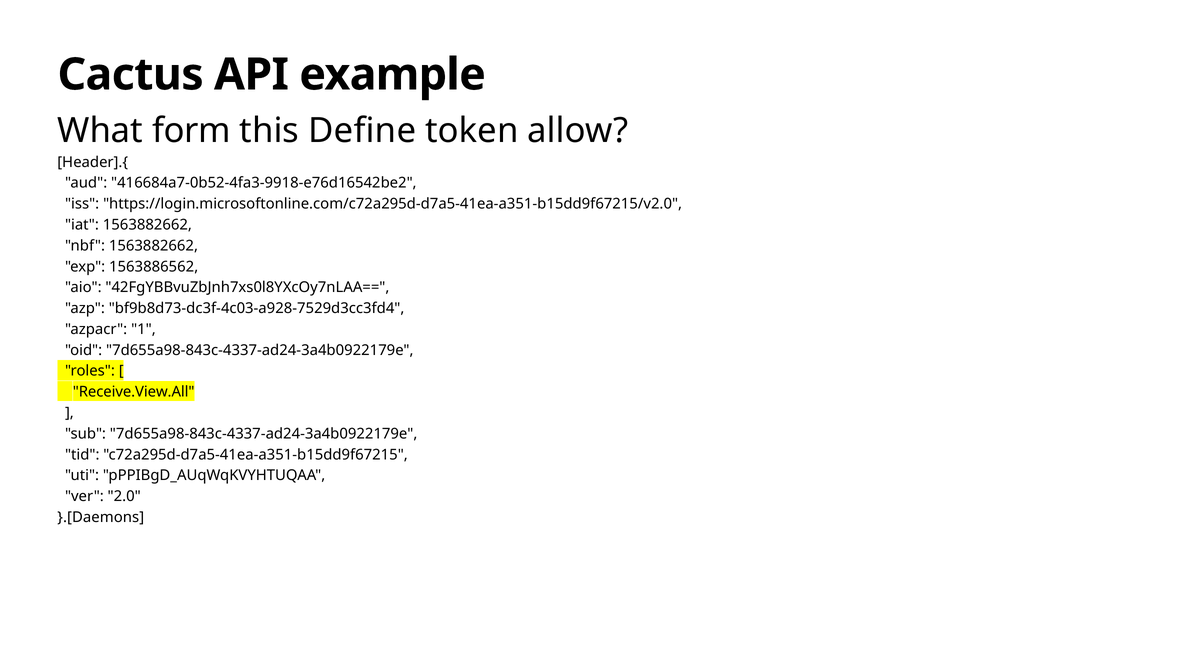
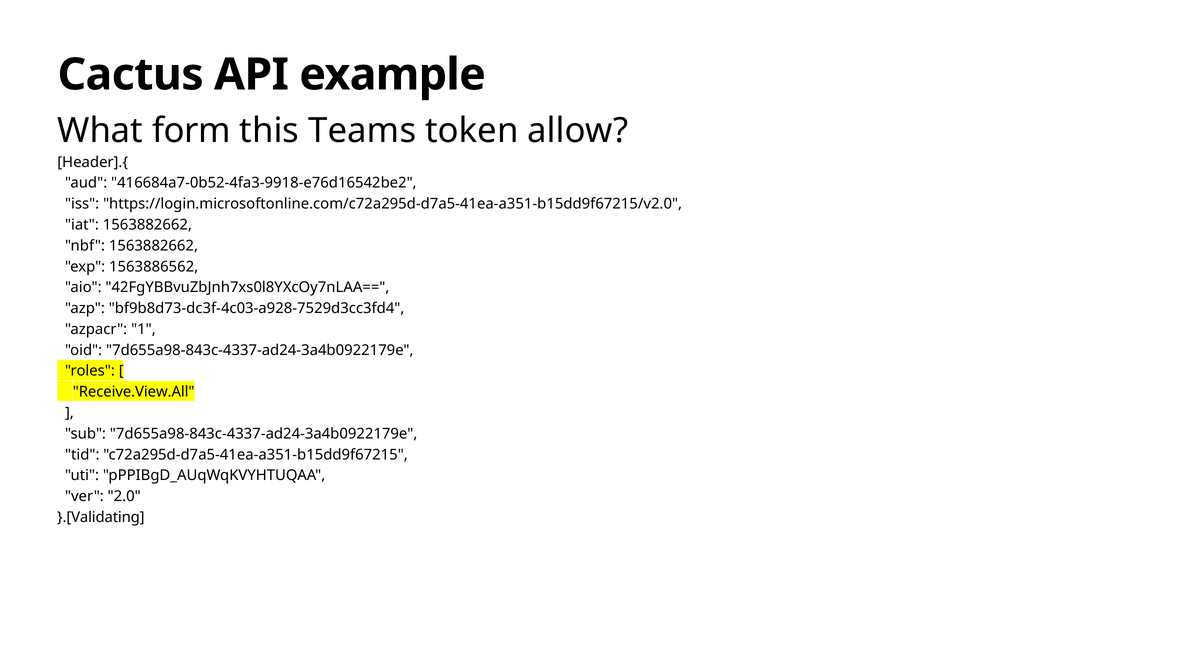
Define: Define -> Teams (362, 131)
}.[Daemons: }.[Daemons -> }.[Validating (101, 517)
